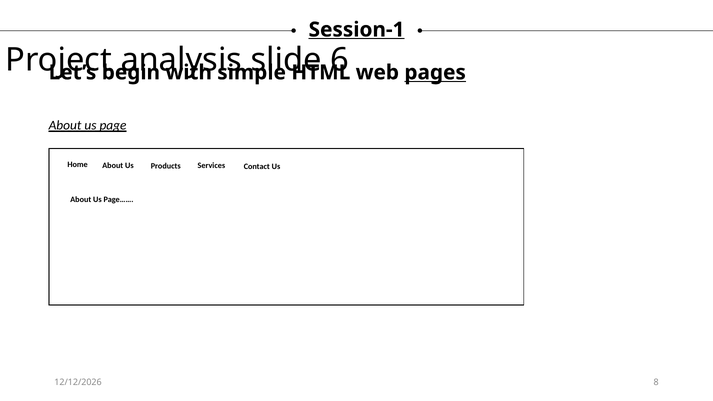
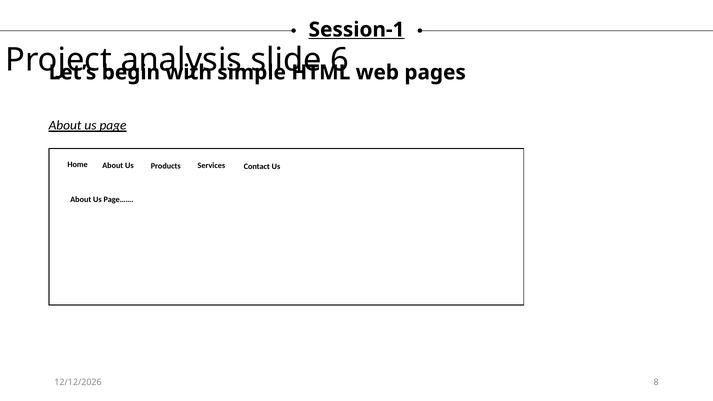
pages underline: present -> none (435, 72)
